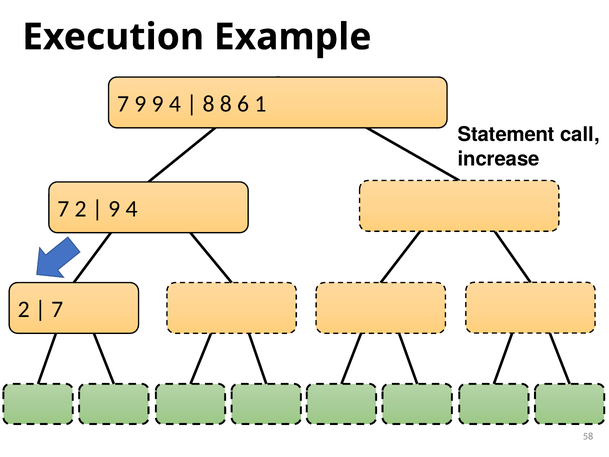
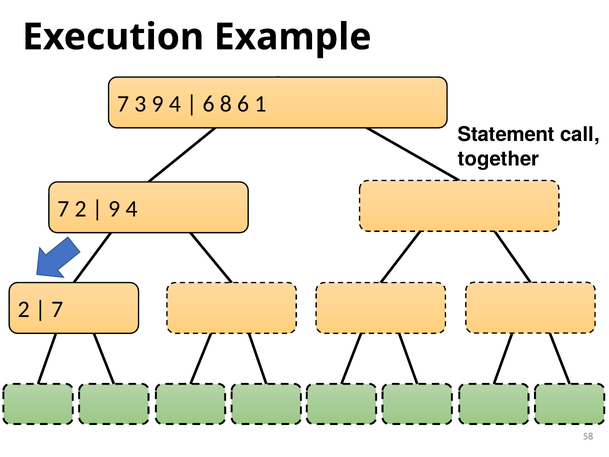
7 9: 9 -> 3 (140, 104)
8: 8 -> 6 (209, 104)
increase: increase -> together (499, 159)
